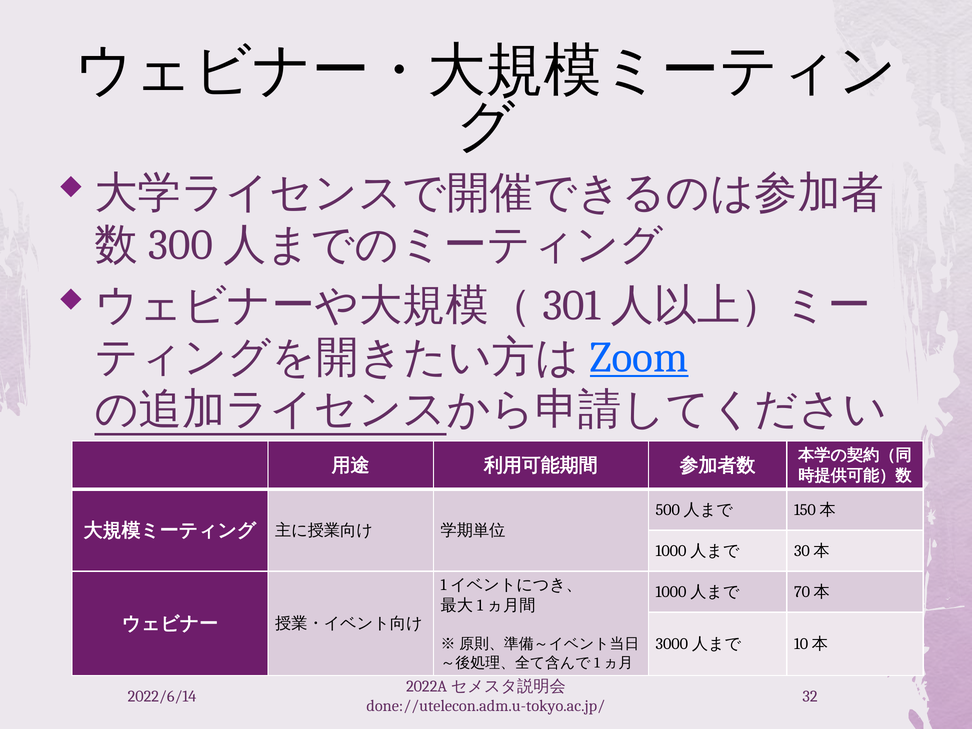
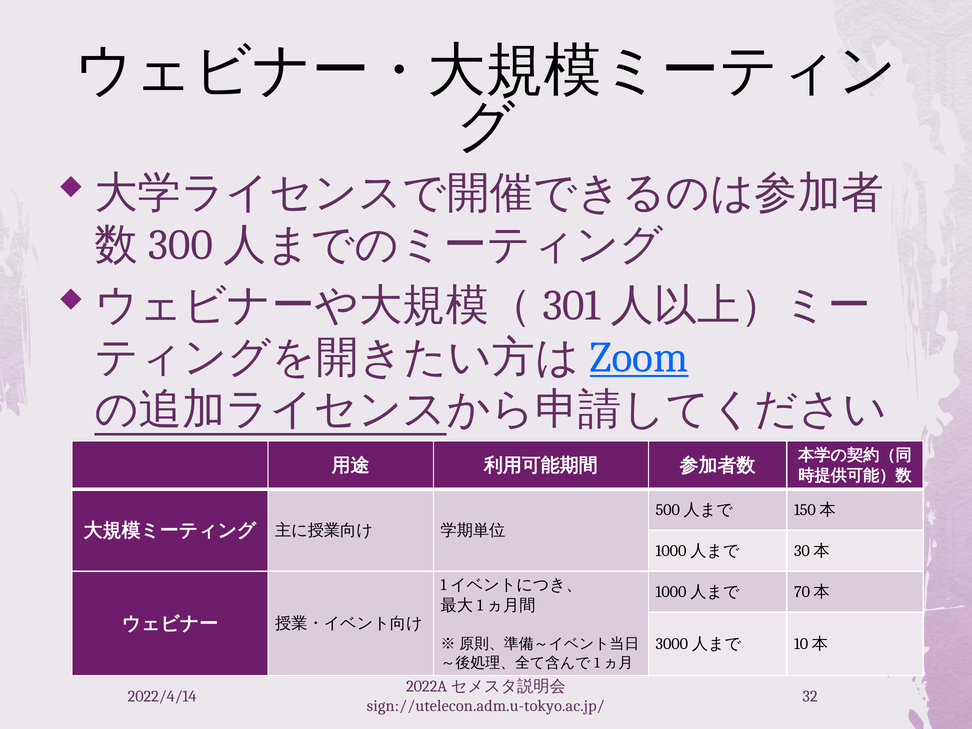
2022/6/14: 2022/6/14 -> 2022/4/14 (162, 696)
done://utelecon.adm.u-tokyo.ac.jp/: done://utelecon.adm.u-tokyo.ac.jp/ -> sign://utelecon.adm.u-tokyo.ac.jp/ (486, 706)
